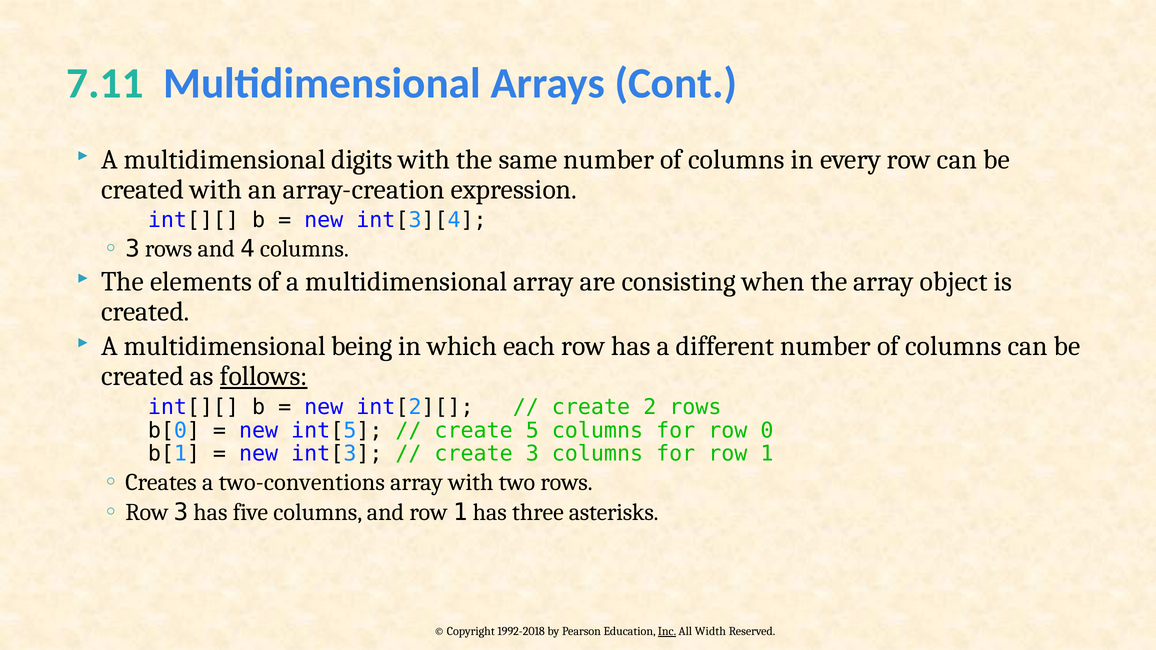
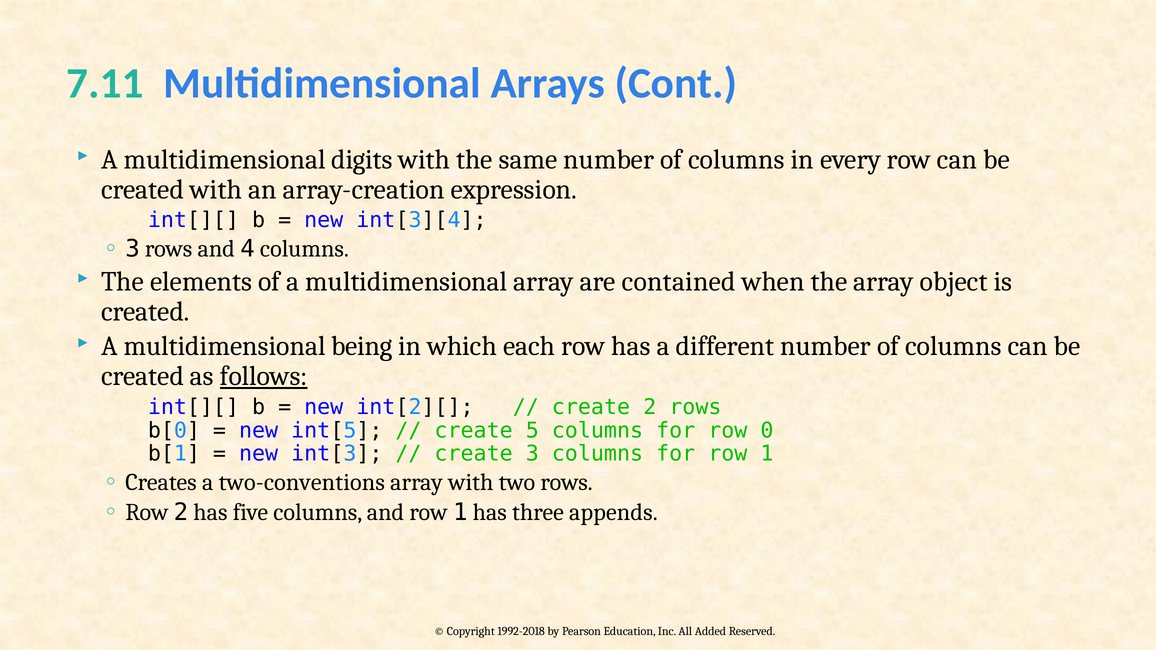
consisting: consisting -> contained (679, 282)
Row 3: 3 -> 2 (181, 513)
asterisks: asterisks -> appends (613, 513)
Inc underline: present -> none (667, 632)
Width: Width -> Added (710, 632)
